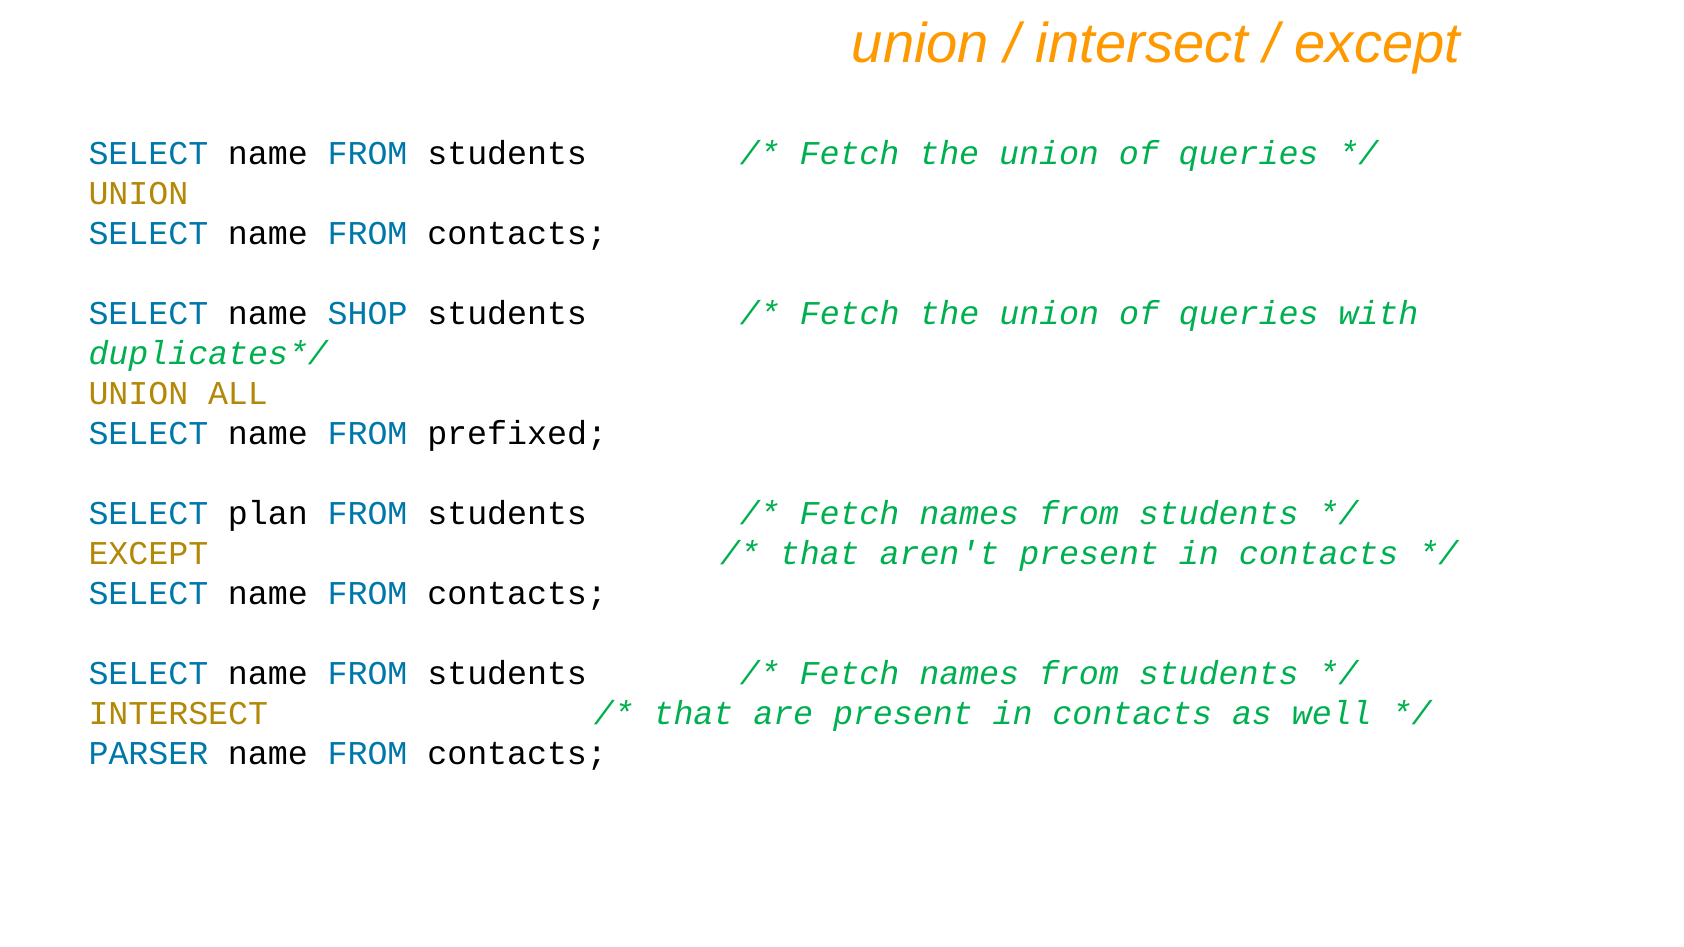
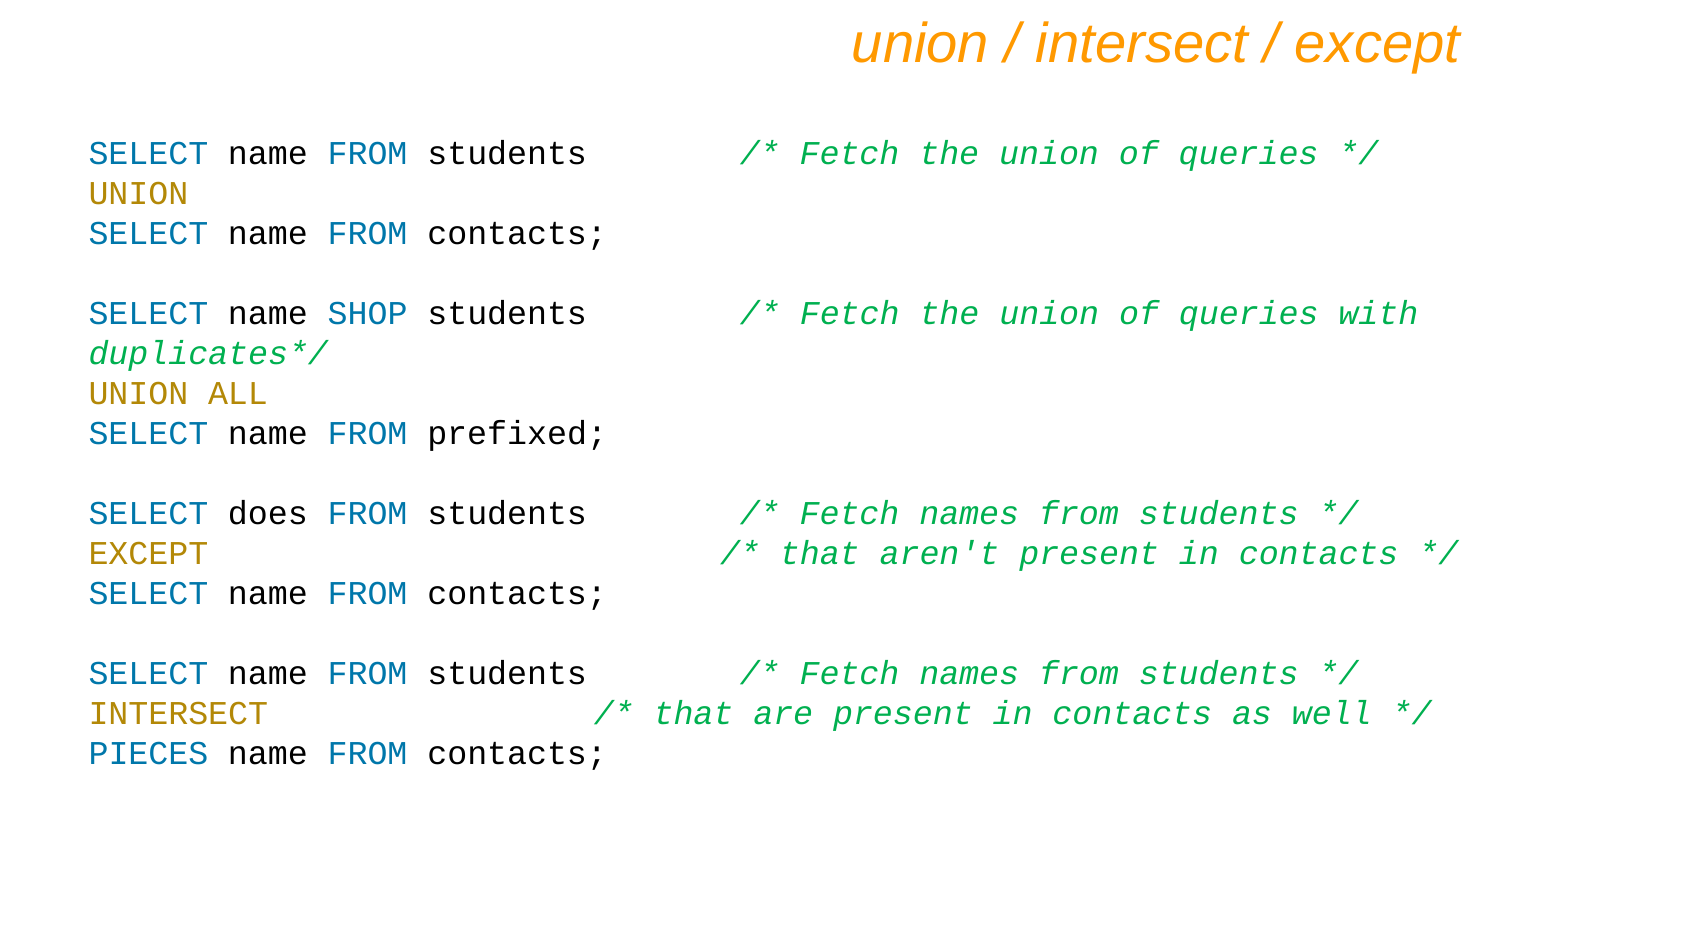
plan: plan -> does (268, 514)
PARSER: PARSER -> PIECES (148, 754)
